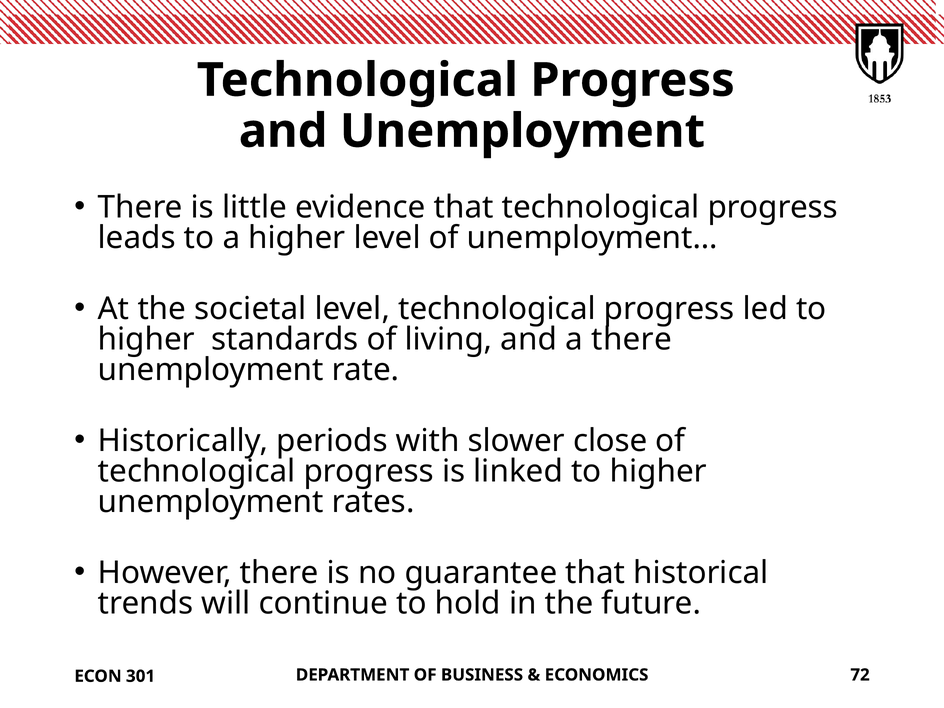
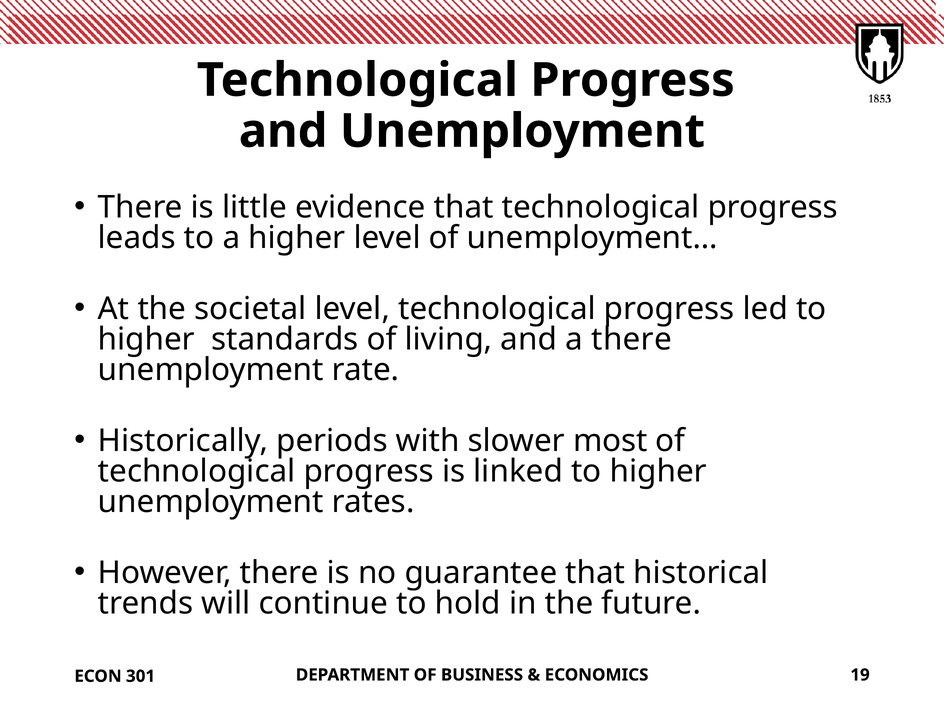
close: close -> most (610, 441)
72: 72 -> 19 (860, 675)
